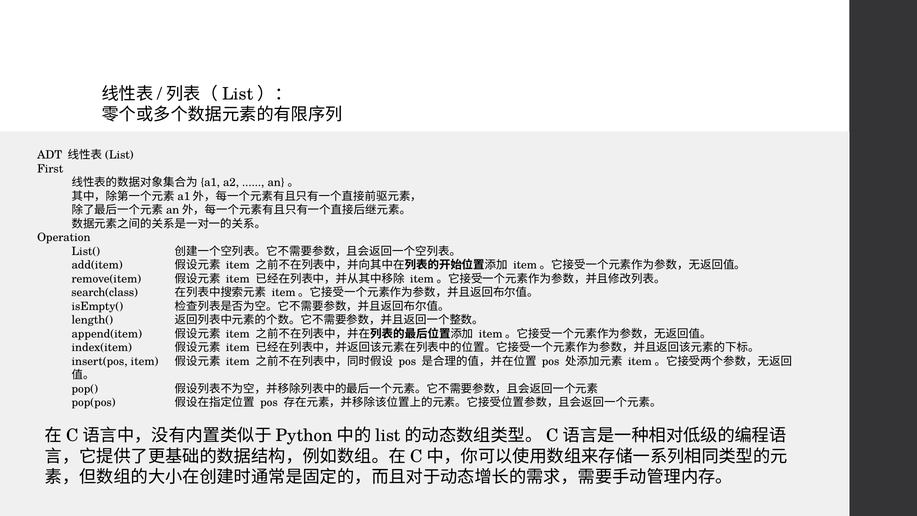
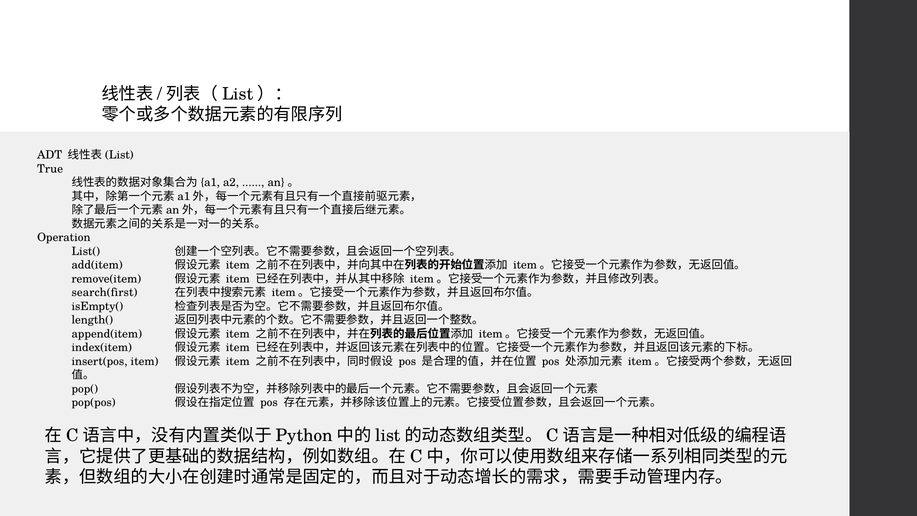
First: First -> True (50, 169)
search(class: search(class -> search(first (104, 292)
